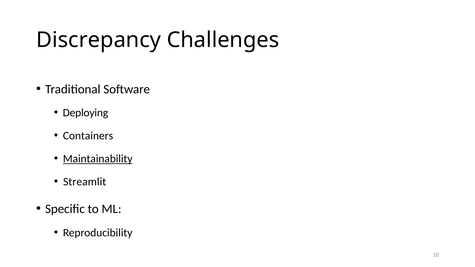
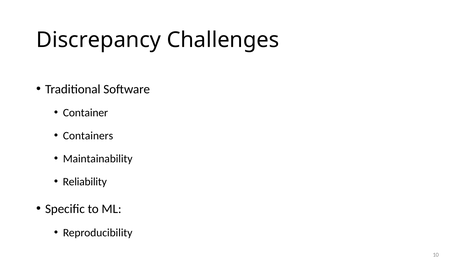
Deploying: Deploying -> Container (85, 113)
Maintainability underline: present -> none (98, 159)
Streamlit: Streamlit -> Reliability (85, 182)
